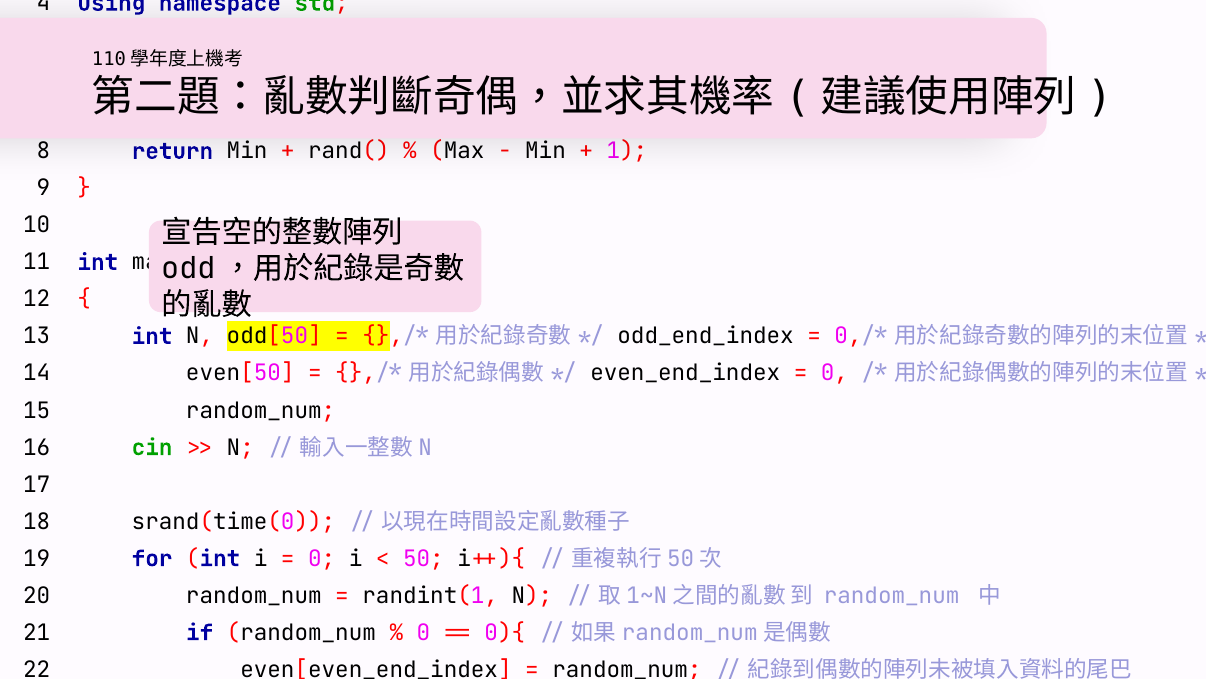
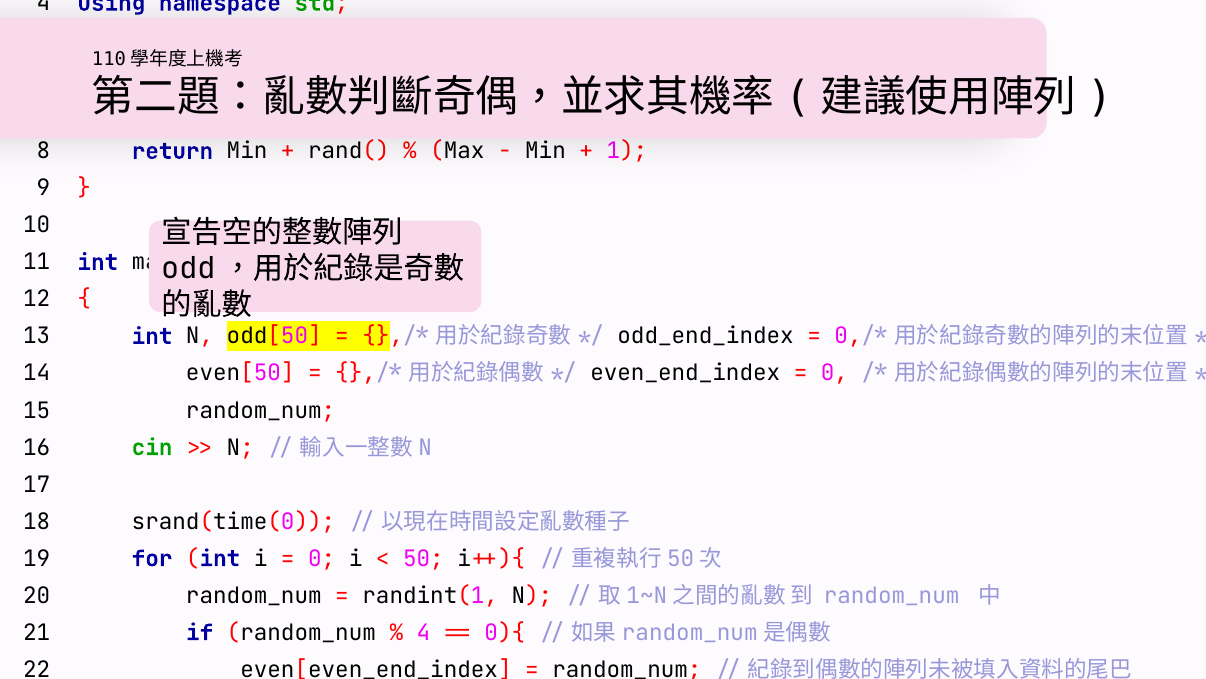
0: 0 -> 4 (423, 632)
